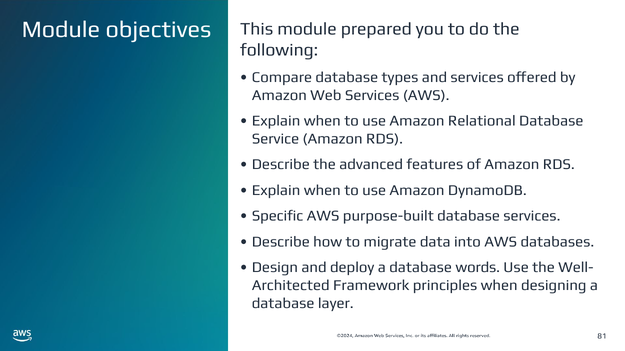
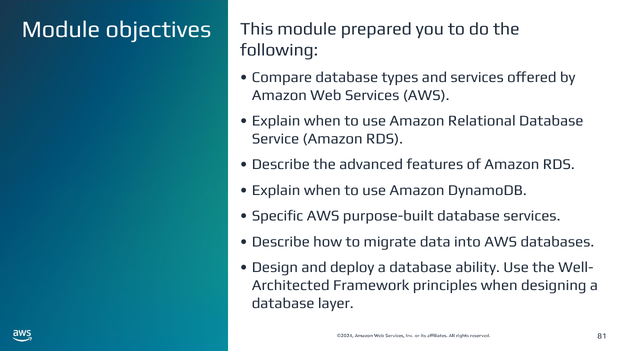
words: words -> ability (478, 268)
